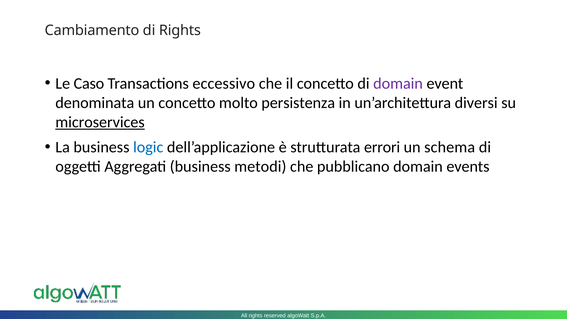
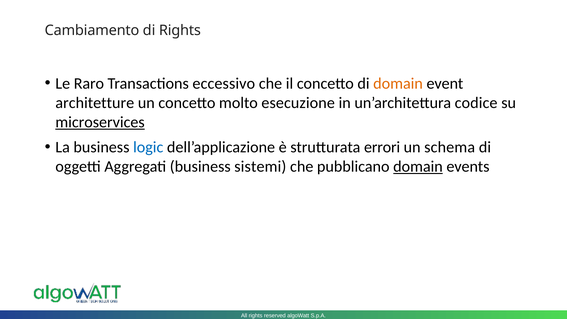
Caso: Caso -> Raro (89, 83)
domain colour: purple -> orange (398, 83)
denominata: denominata -> architetture (95, 103)
persistenza: persistenza -> esecuzione (298, 103)
diversi: diversi -> codice (476, 103)
metodi: metodi -> sistemi (260, 167)
domain underline: none -> present (418, 167)
